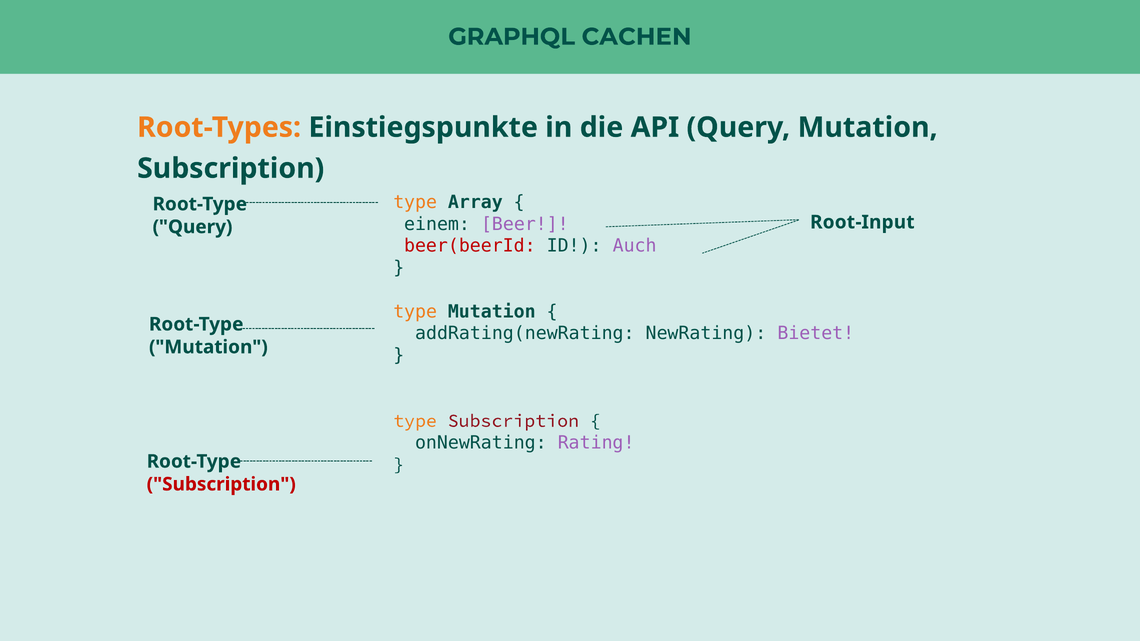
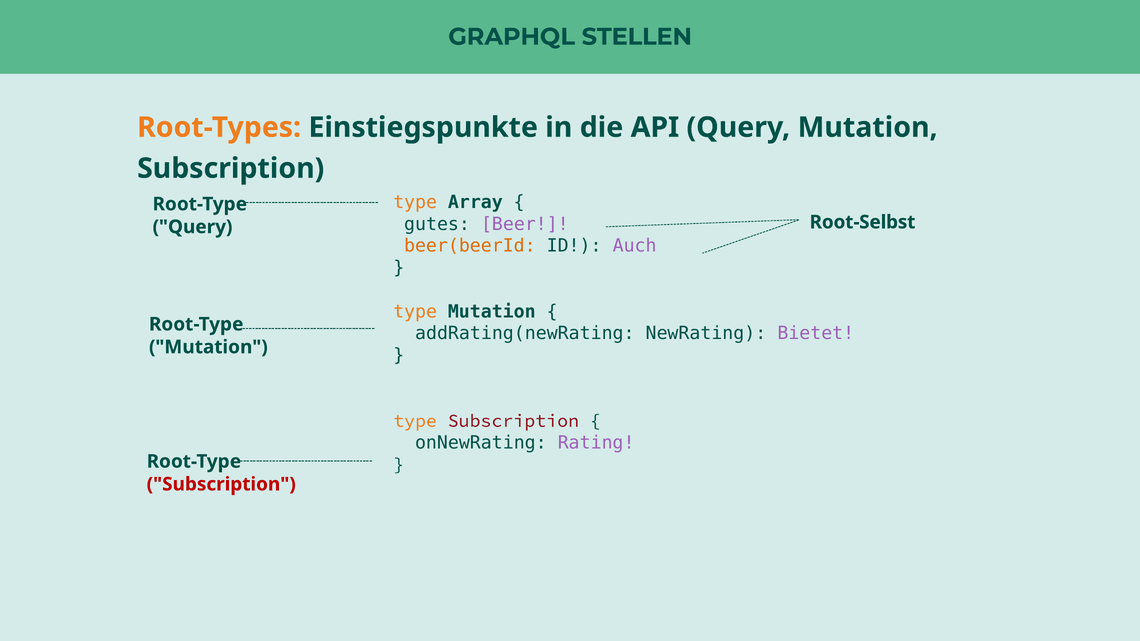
CACHEN: CACHEN -> STELLEN (637, 37)
einem: einem -> gutes (437, 224)
Root-Input: Root-Input -> Root-Selbst (863, 222)
beer(beerId colour: red -> orange (470, 246)
